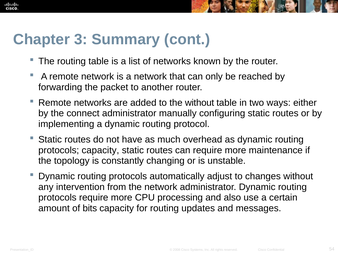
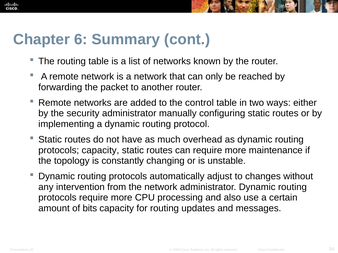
3: 3 -> 6 (81, 39)
the without: without -> control (199, 103)
connect: connect -> security (83, 114)
